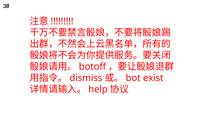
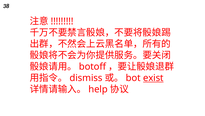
exist underline: none -> present (153, 78)
